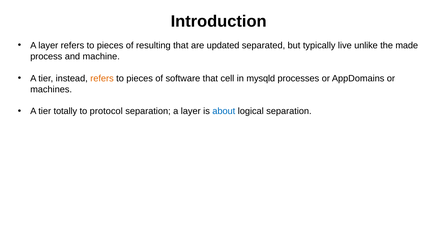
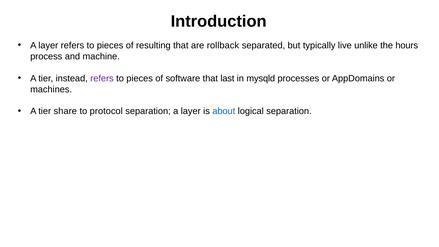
updated: updated -> rollback (223, 45)
made: made -> hours (407, 45)
refers colour: orange -> purple (102, 78)
cell: cell -> last (227, 78)
totally: totally -> share (65, 111)
